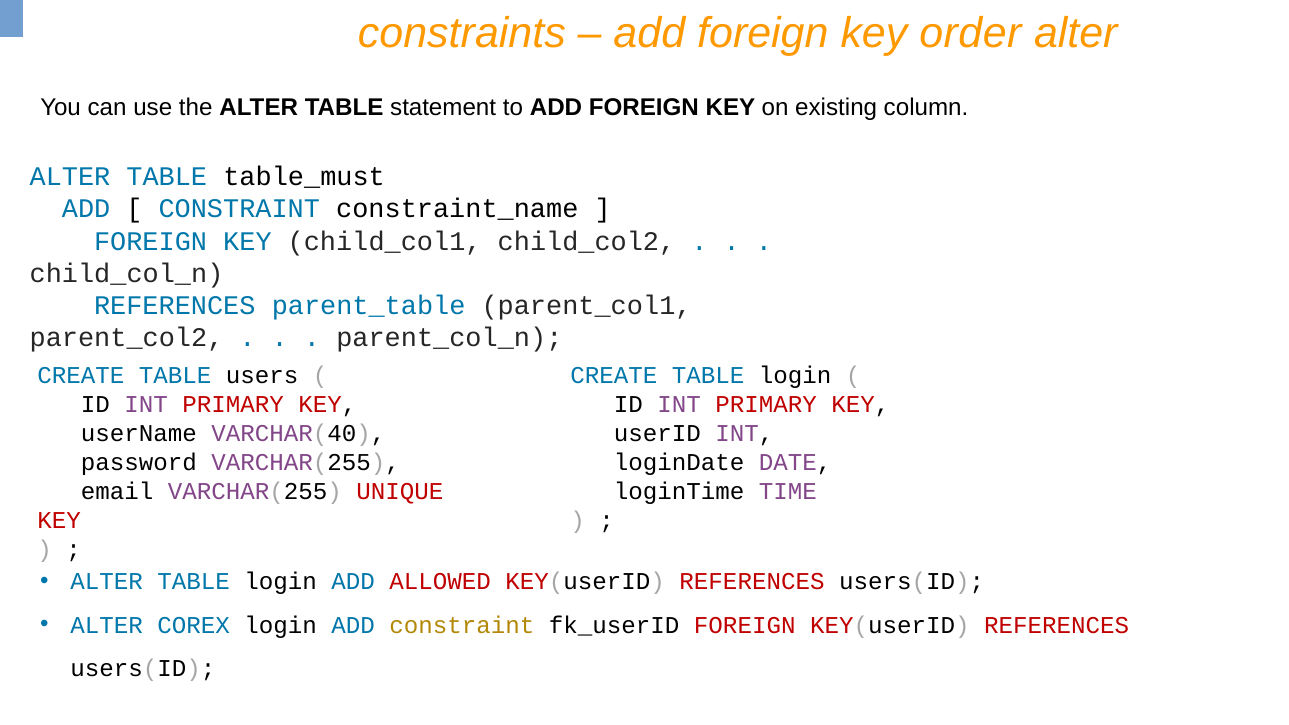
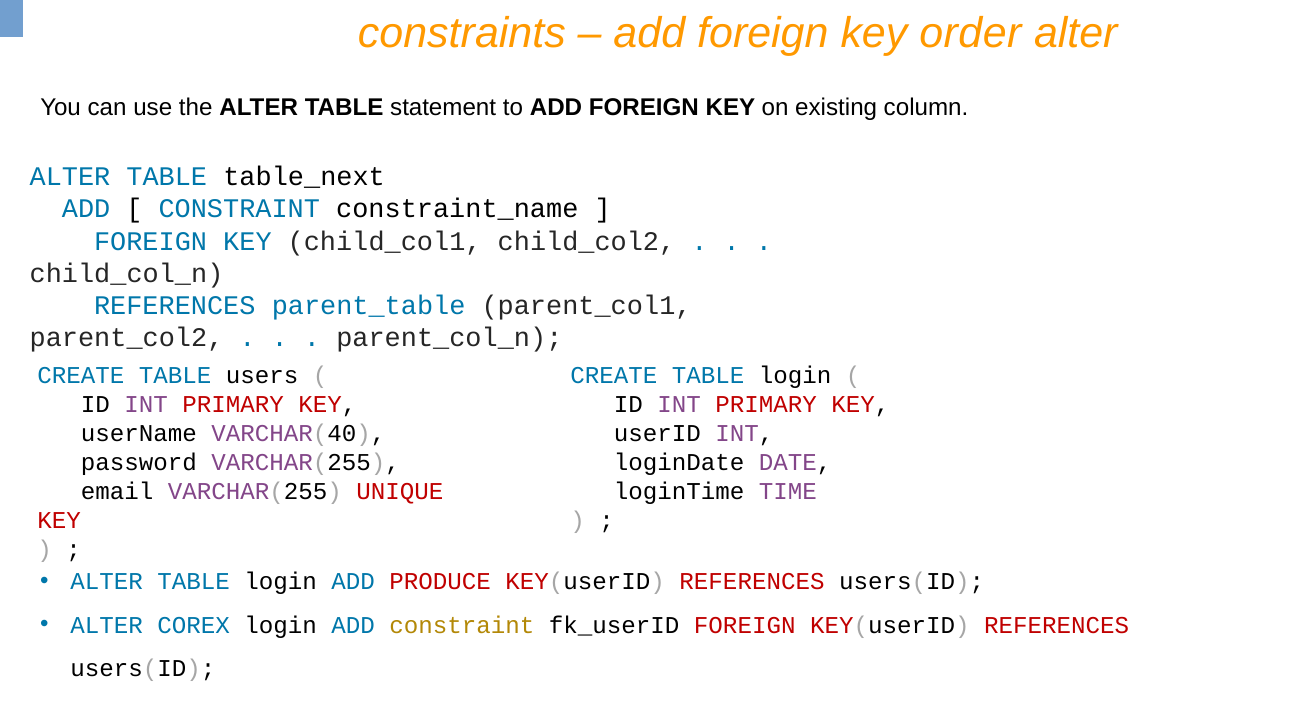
table_must: table_must -> table_next (304, 177)
ALLOWED: ALLOWED -> PRODUCE (440, 582)
